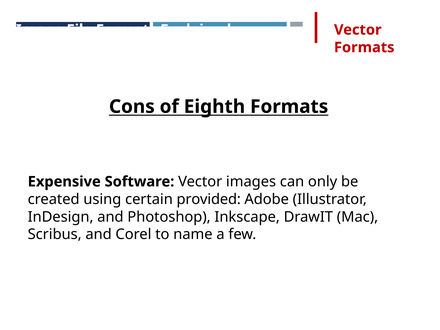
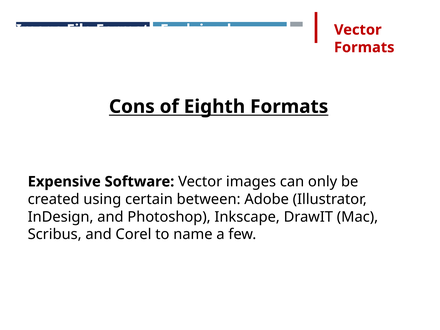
provided: provided -> between (209, 199)
